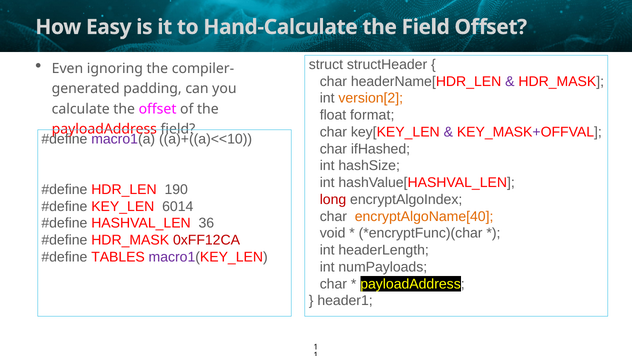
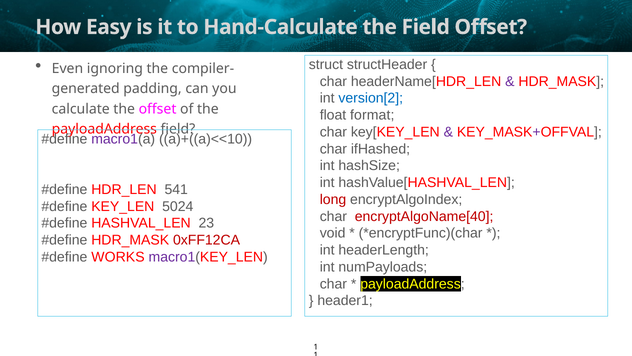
version[2 colour: orange -> blue (371, 98)
190: 190 -> 541 (176, 189)
6014: 6014 -> 5024 (178, 206)
encryptAlgoName[40 colour: orange -> red (424, 216)
36: 36 -> 23 (206, 223)
TABLES: TABLES -> WORKS (118, 257)
